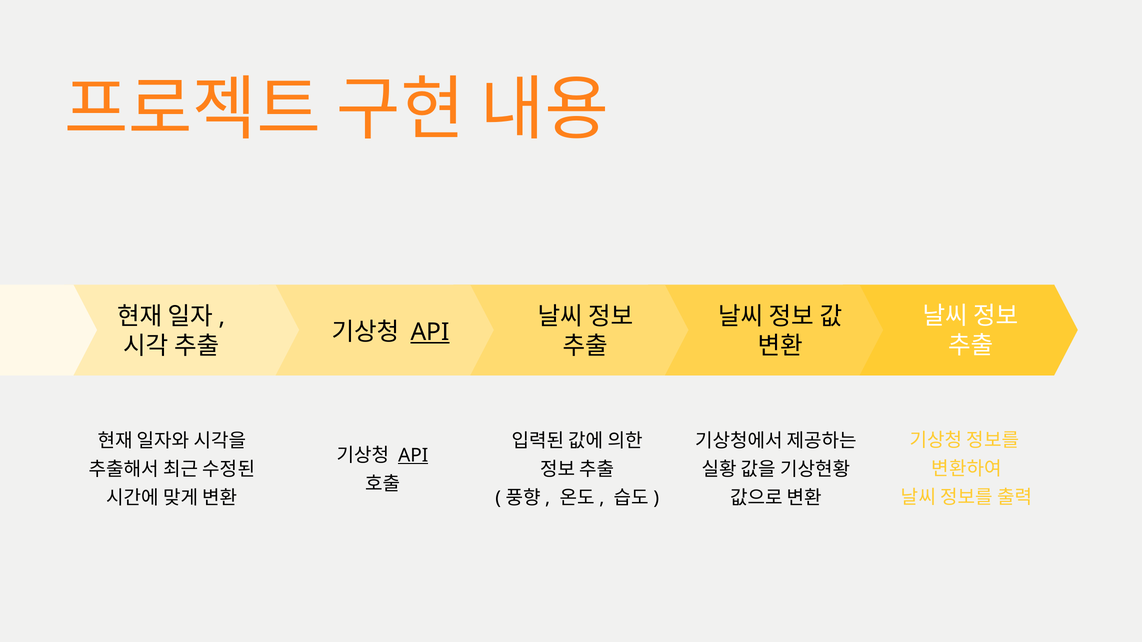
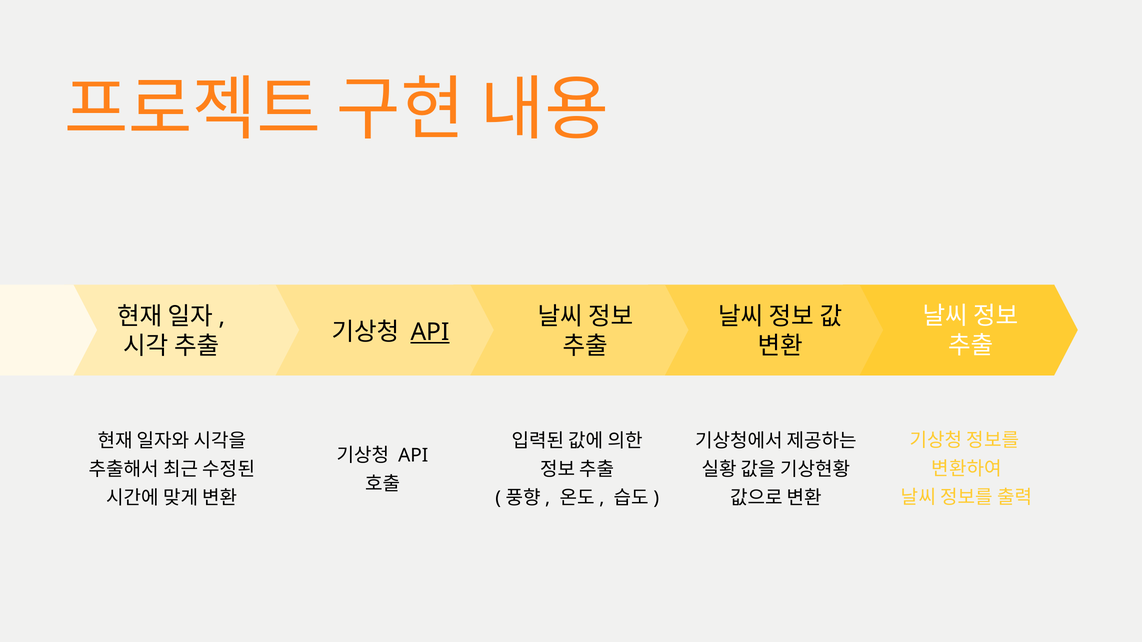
API underline: present -> none (413, 456)
